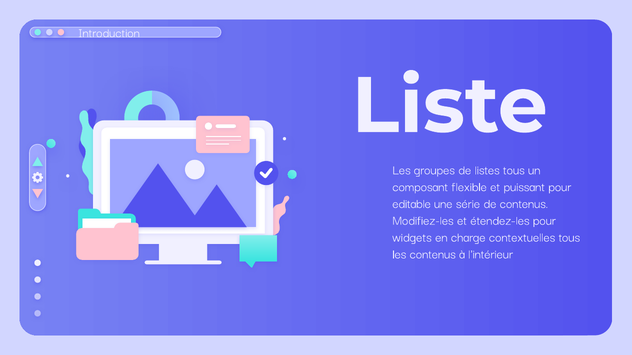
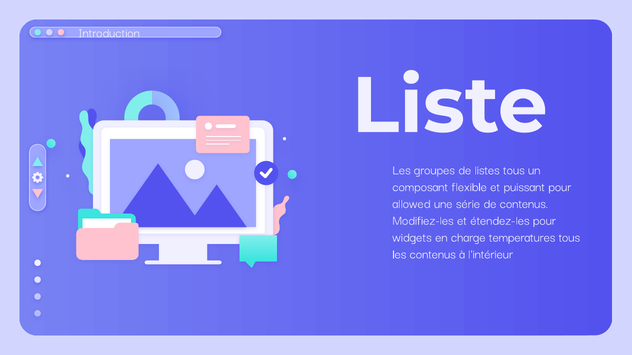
editable: editable -> allowed (411, 204)
contextuelles: contextuelles -> temperatures (522, 237)
